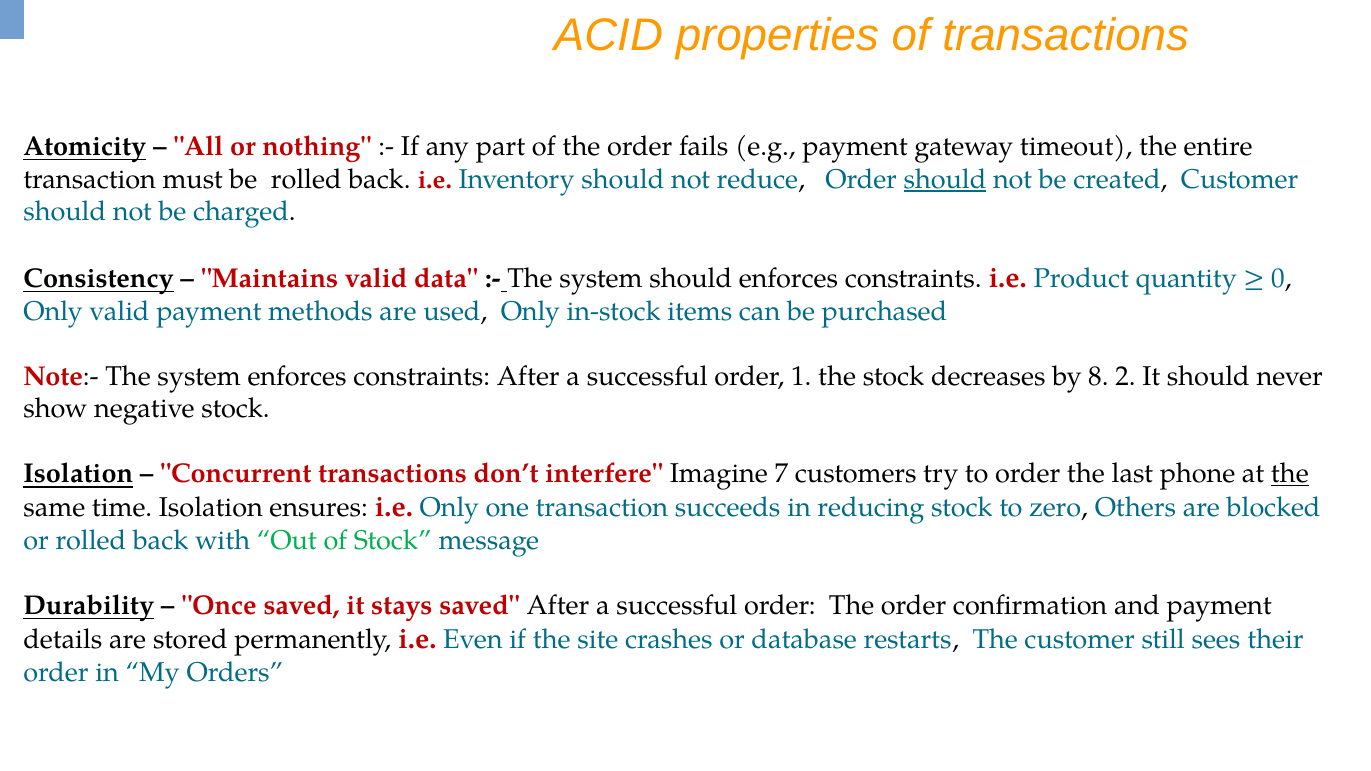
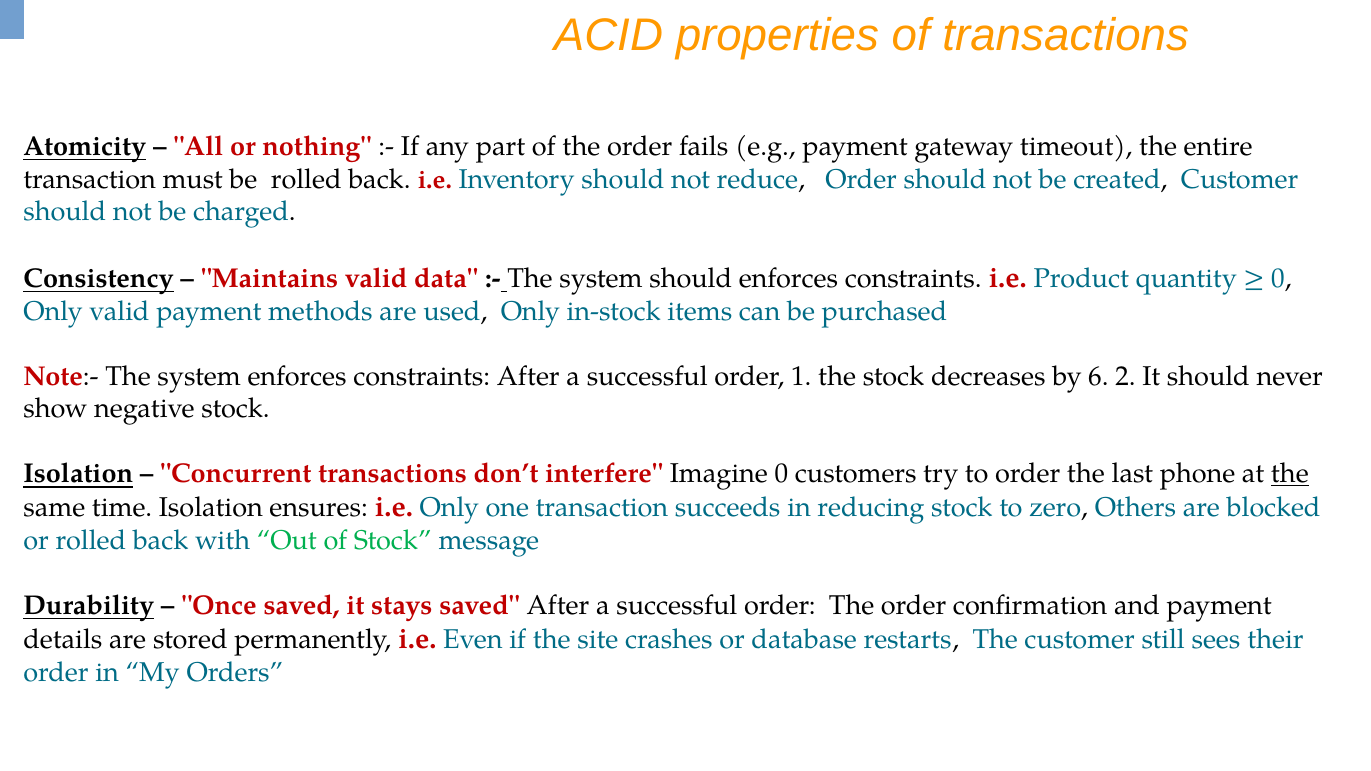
should underline: present -> none (945, 179)
8: 8 -> 6 (1098, 376)
Imagine 7: 7 -> 0 (781, 474)
